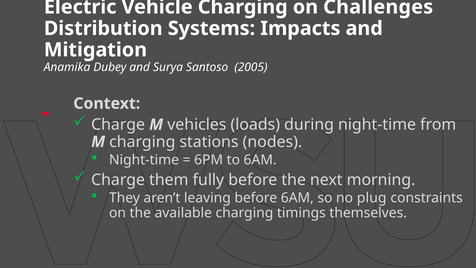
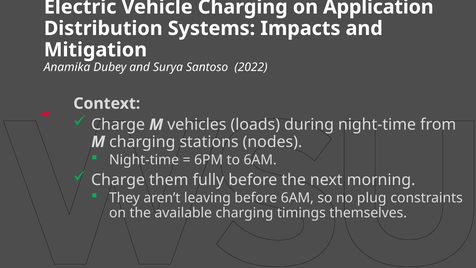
Challenges: Challenges -> Application (378, 7)
2005: 2005 -> 2022 (251, 67)
